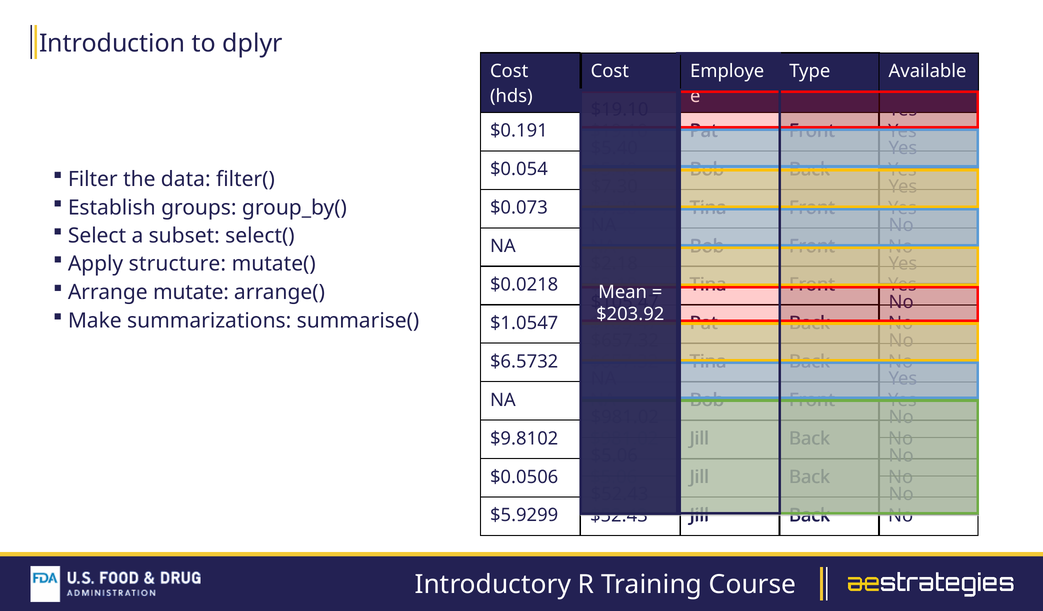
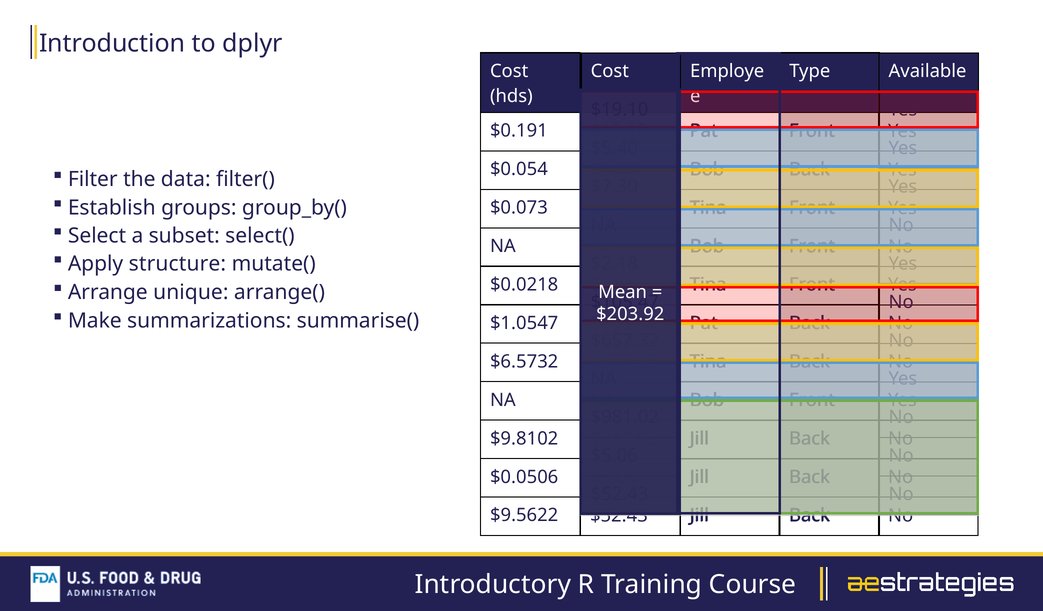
mutate: mutate -> unique (191, 292)
$5.9299: $5.9299 -> $9.5622 (524, 515)
